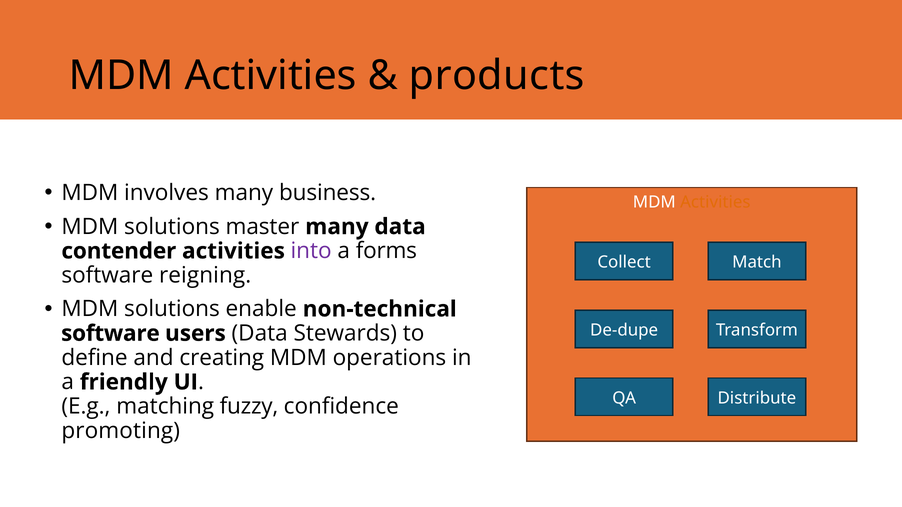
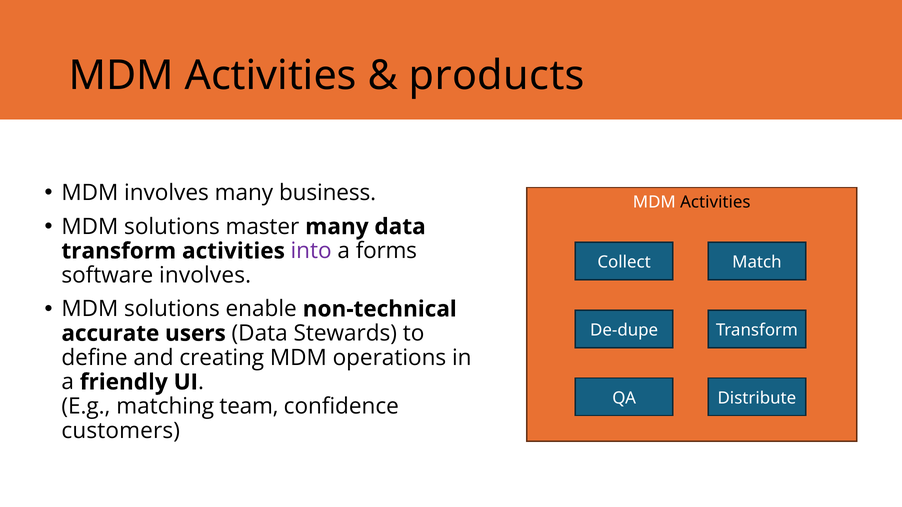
Activities colour: orange -> black (715, 202)
contender: contender -> transform (119, 251)
software reigning: reigning -> involves (205, 276)
software: software -> accurate (110, 334)
fuzzy: fuzzy -> team (249, 407)
promoting: promoting -> customers (121, 431)
